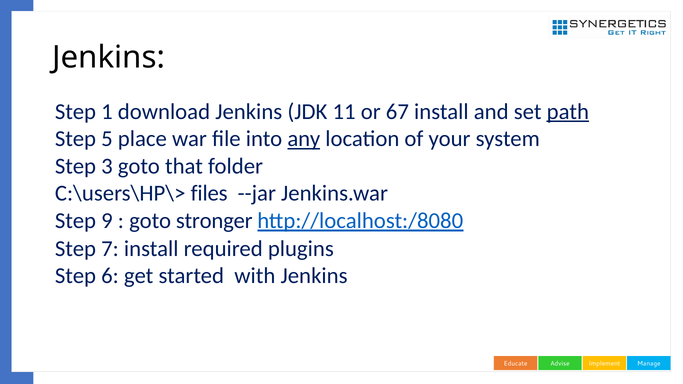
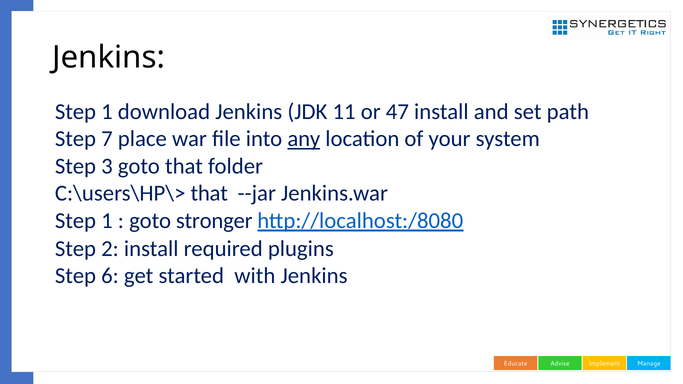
67: 67 -> 47 (397, 112)
path underline: present -> none (568, 112)
5: 5 -> 7 (107, 139)
C:\users\HP\> files: files -> that (209, 194)
9: 9 -> 1 (107, 221)
7: 7 -> 2 (110, 249)
